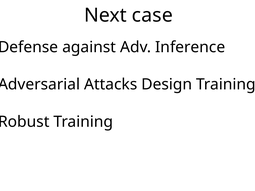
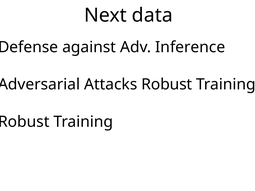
case: case -> data (152, 15)
Attacks Design: Design -> Robust (167, 85)
